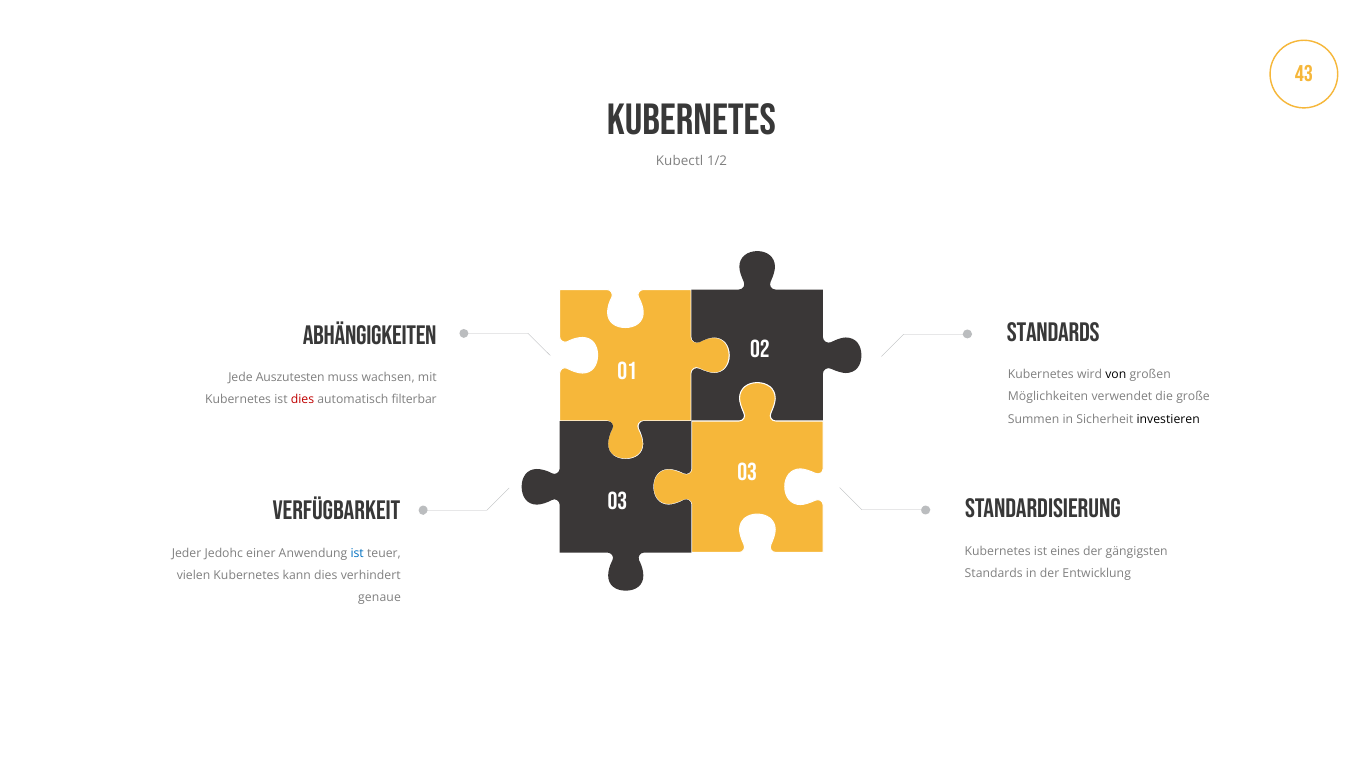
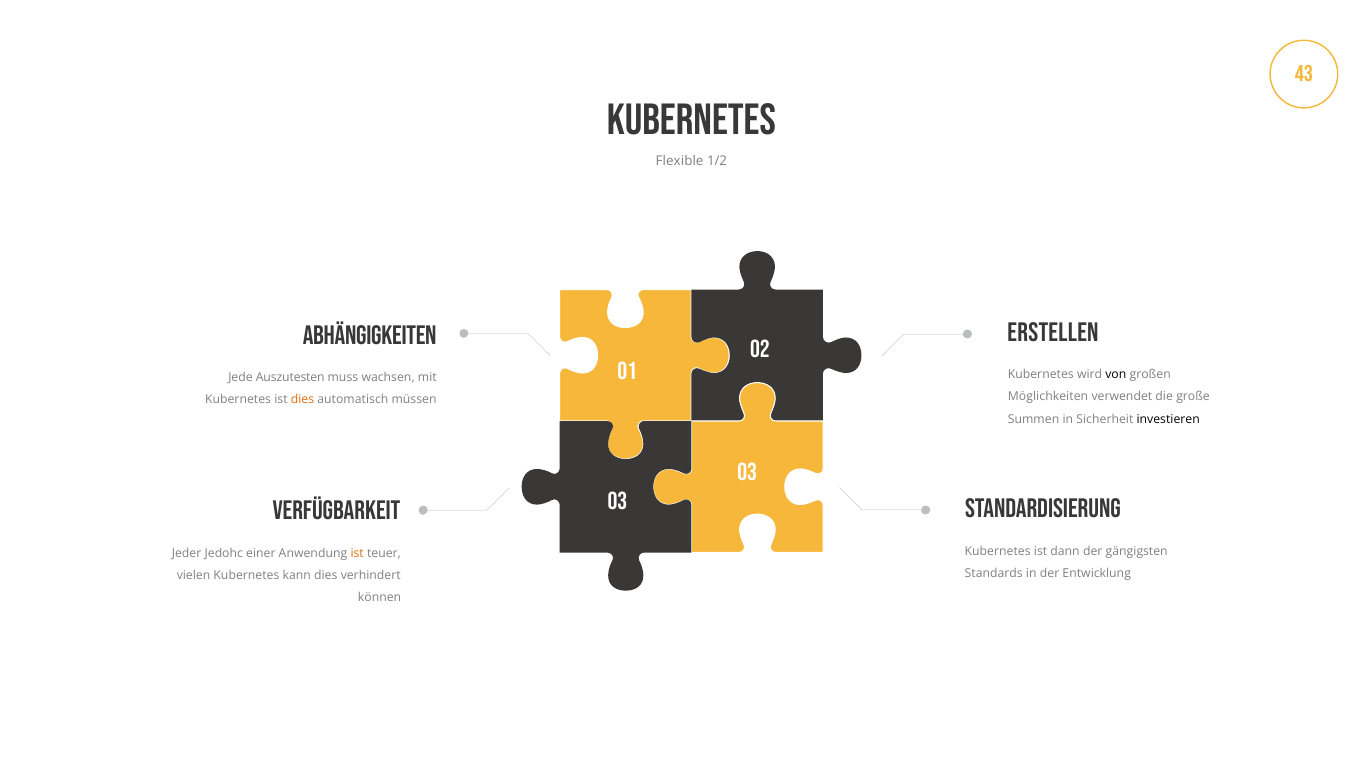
Kubectl: Kubectl -> Flexible (680, 161)
Standards: Standards -> Erstellen (1053, 333)
dies colour: red -> orange (302, 400)
filterbar: filterbar -> müssen (414, 400)
eines: eines -> dann (1065, 551)
ist colour: blue -> orange (357, 553)
genaue: genaue -> können (380, 598)
